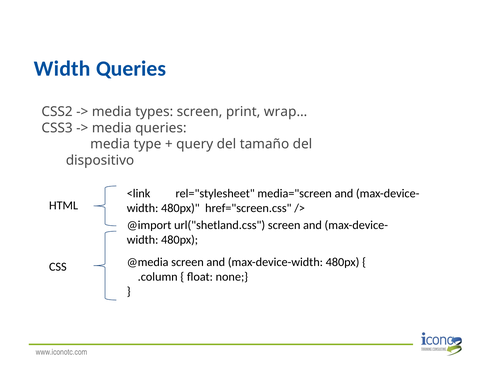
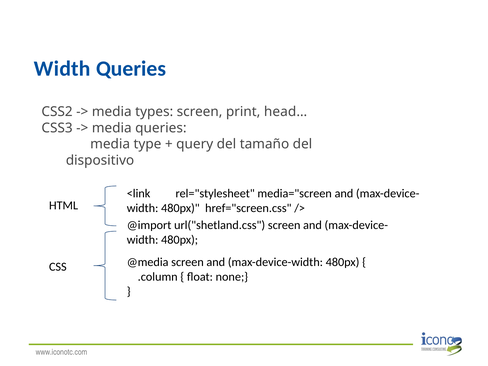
wrap…: wrap… -> head… (286, 112)
